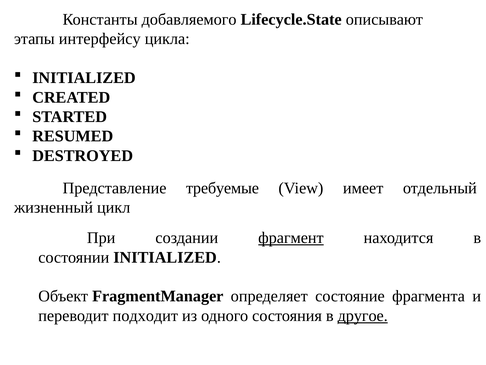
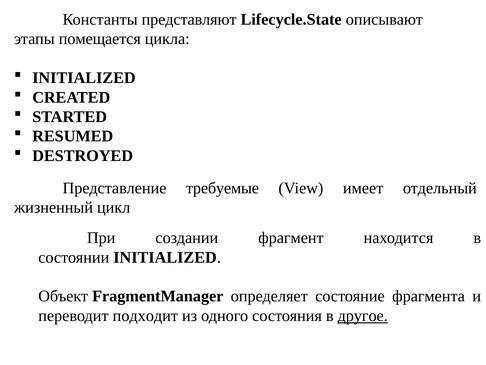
добавляемого: добавляемого -> представляют (189, 19)
интерфейсу: интерфейсу -> помещается (100, 39)
фрагмент underline: present -> none (291, 238)
